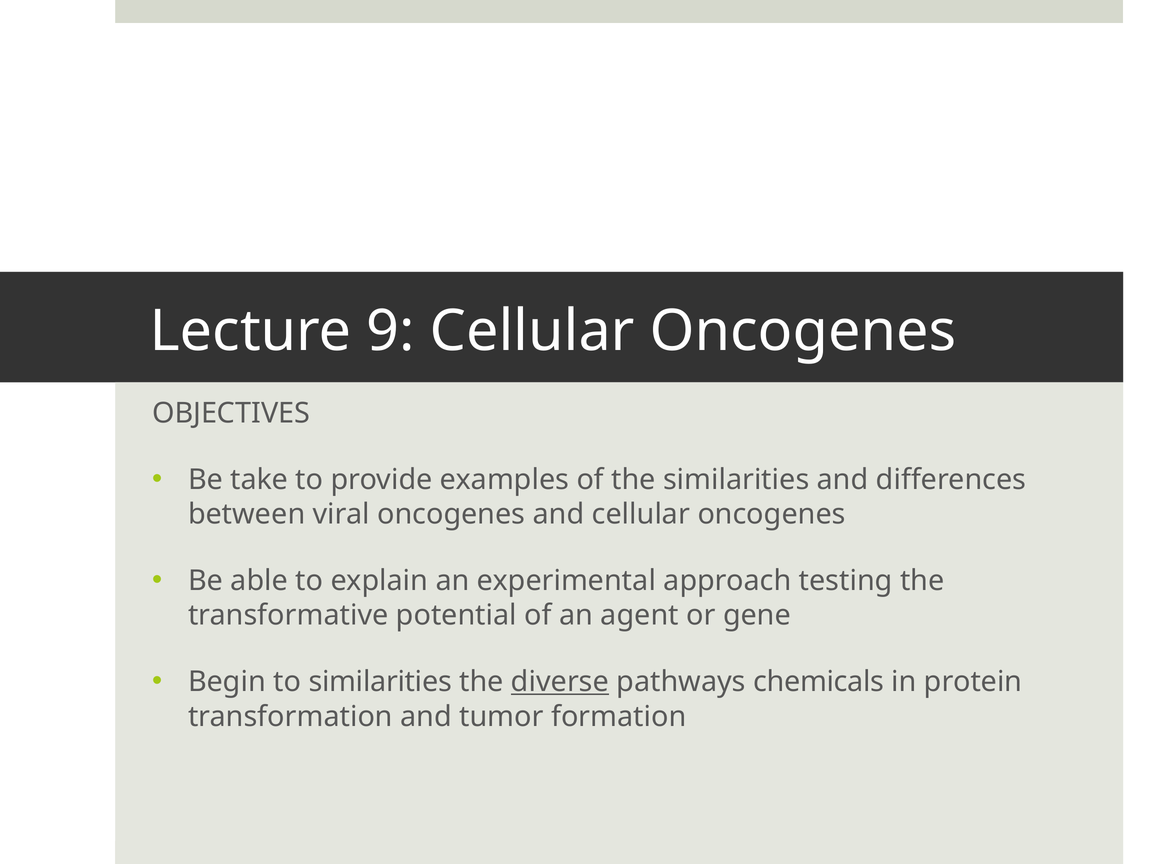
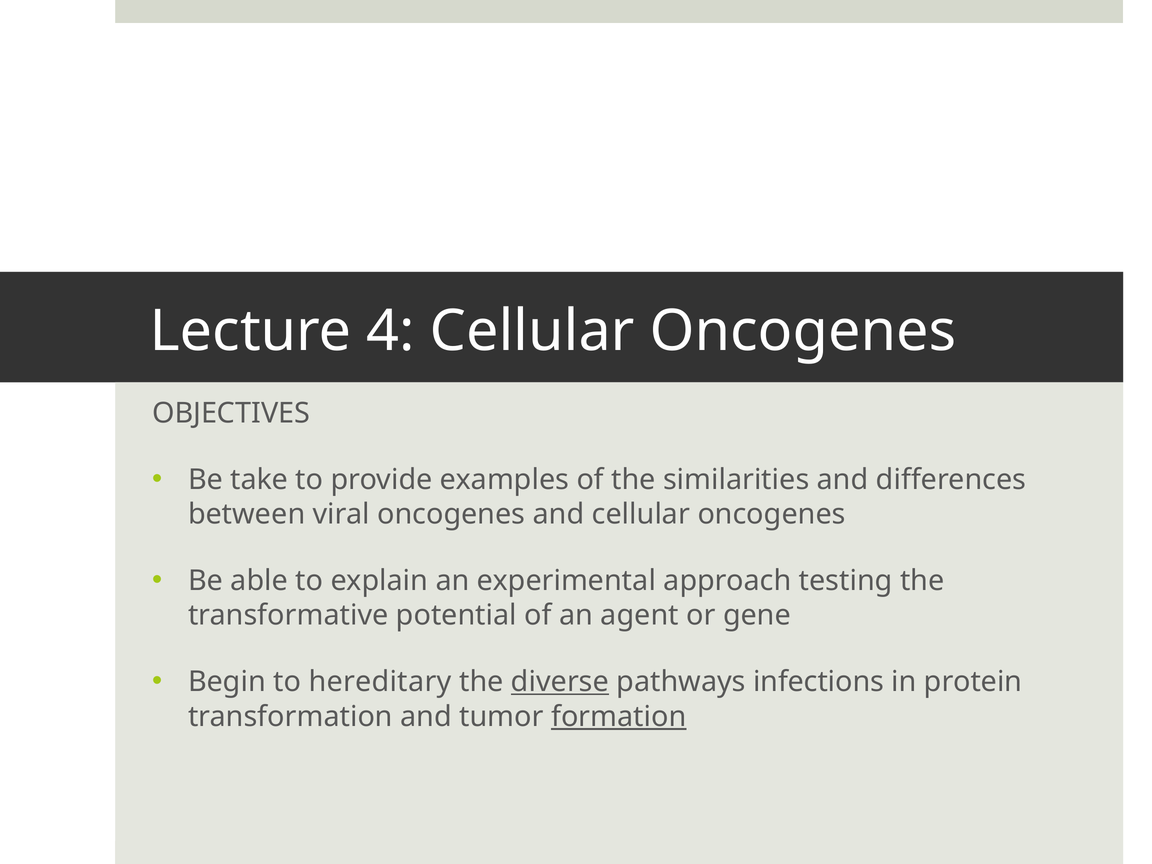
9: 9 -> 4 (391, 331)
to similarities: similarities -> hereditary (380, 682)
chemicals: chemicals -> infections (819, 682)
formation underline: none -> present (619, 717)
